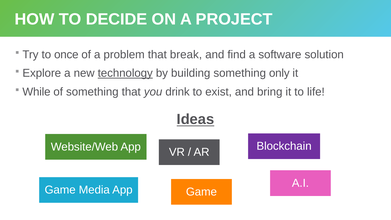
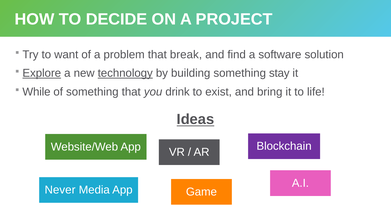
once: once -> want (66, 55)
Explore underline: none -> present (42, 73)
only: only -> stay (279, 73)
Game: Game -> Never (60, 190)
